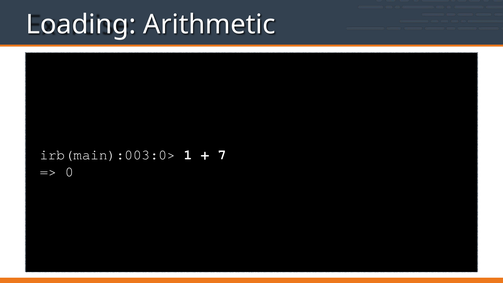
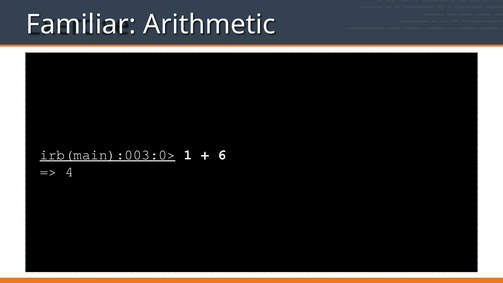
Loading: Loading -> Familiar (81, 25)
irb(main):003:0> underline: none -> present (108, 155)
7: 7 -> 6 (222, 155)
0: 0 -> 4 (69, 172)
